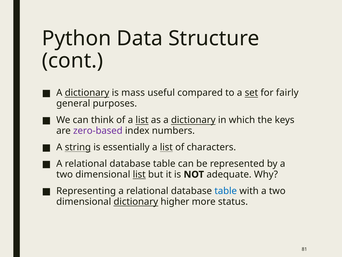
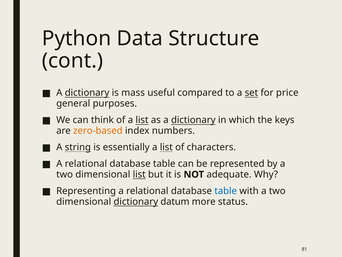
fairly: fairly -> price (287, 93)
zero-based colour: purple -> orange (98, 131)
higher: higher -> datum (175, 201)
